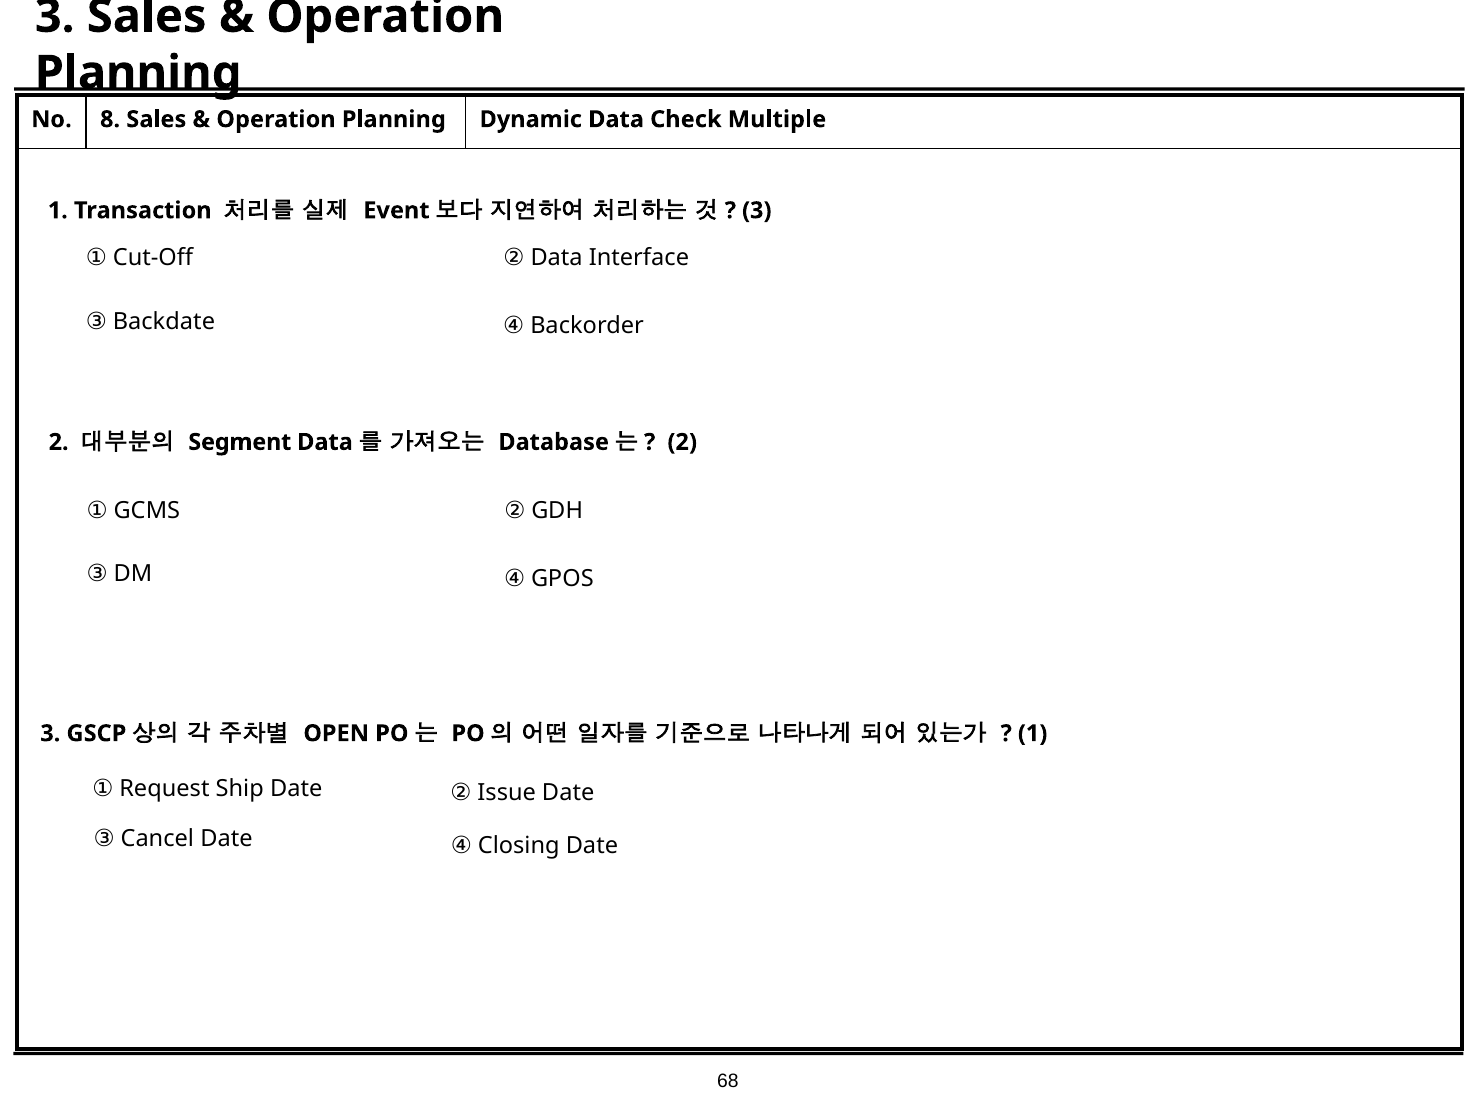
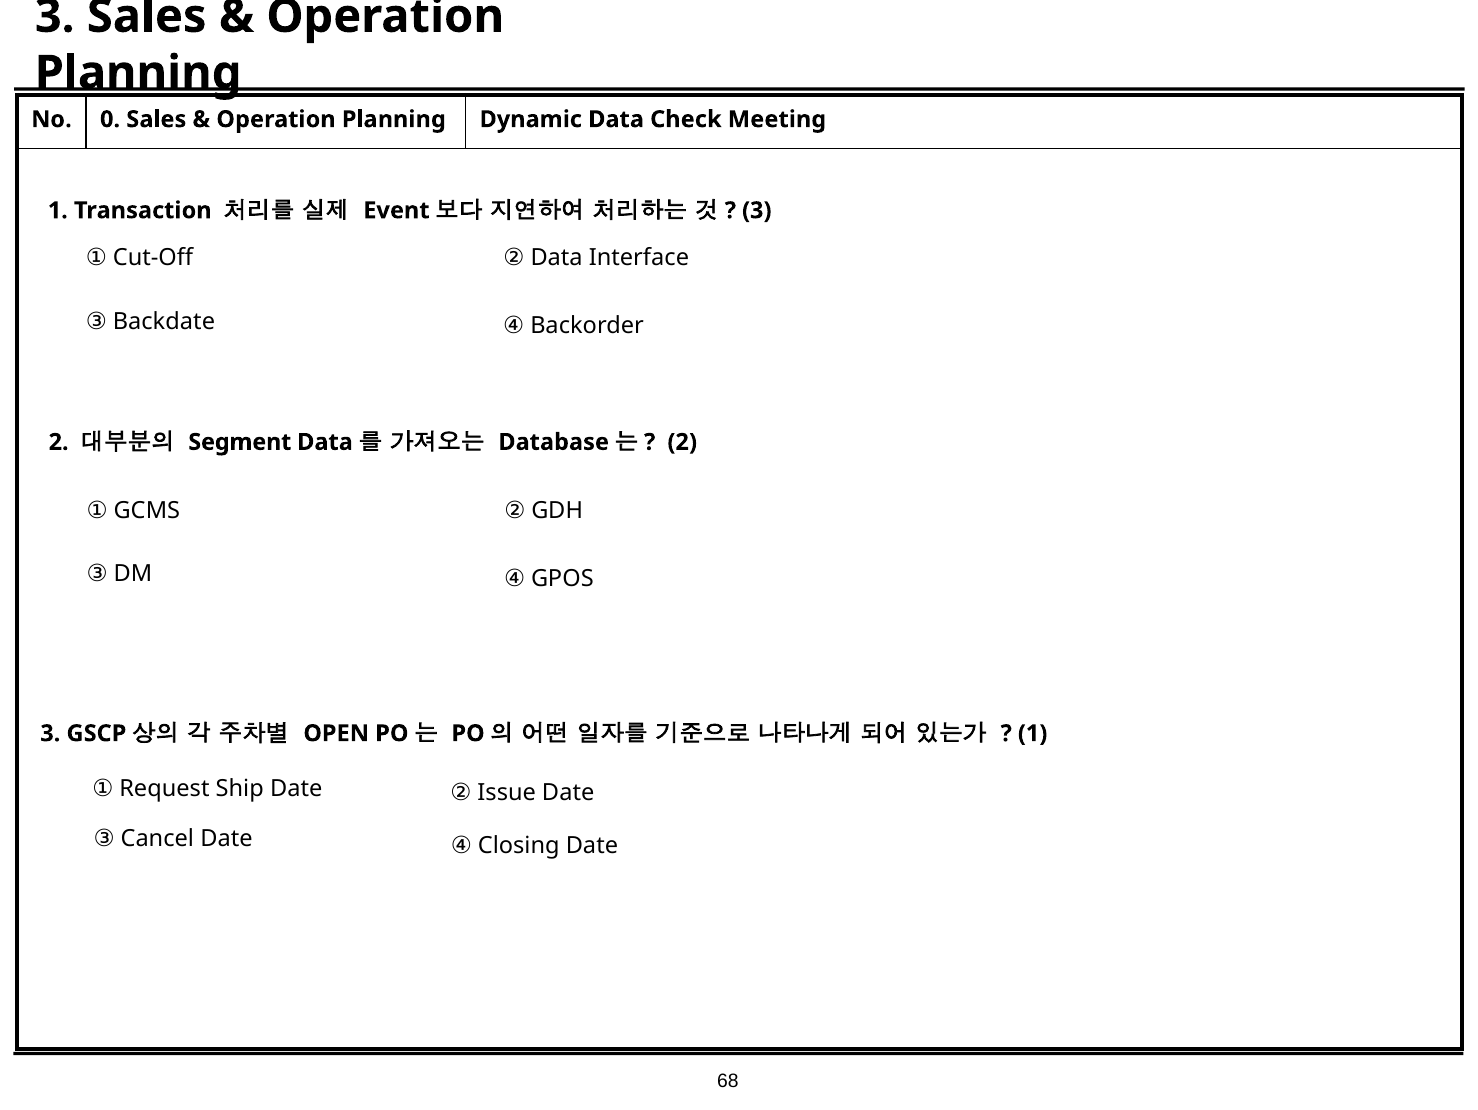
8: 8 -> 0 (110, 119)
Multiple: Multiple -> Meeting (777, 119)
